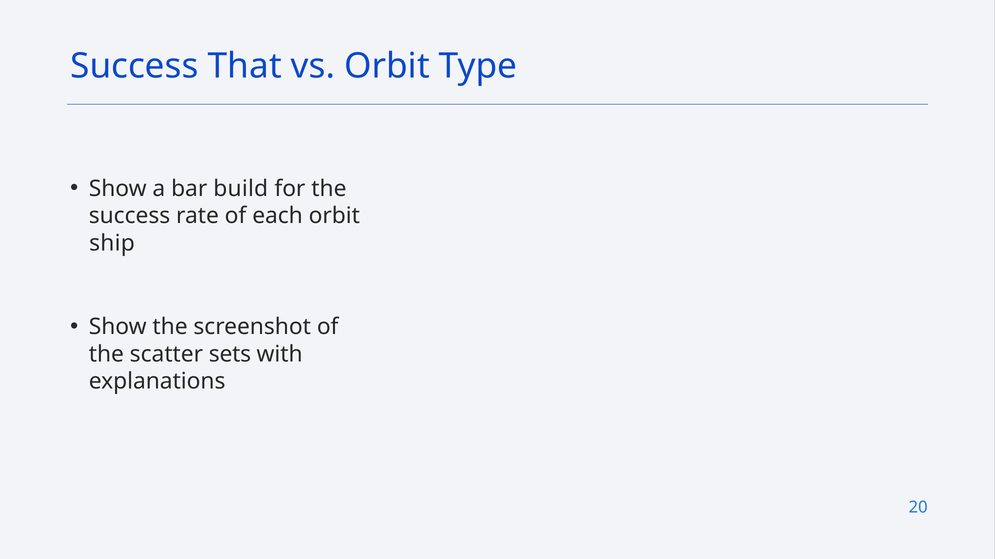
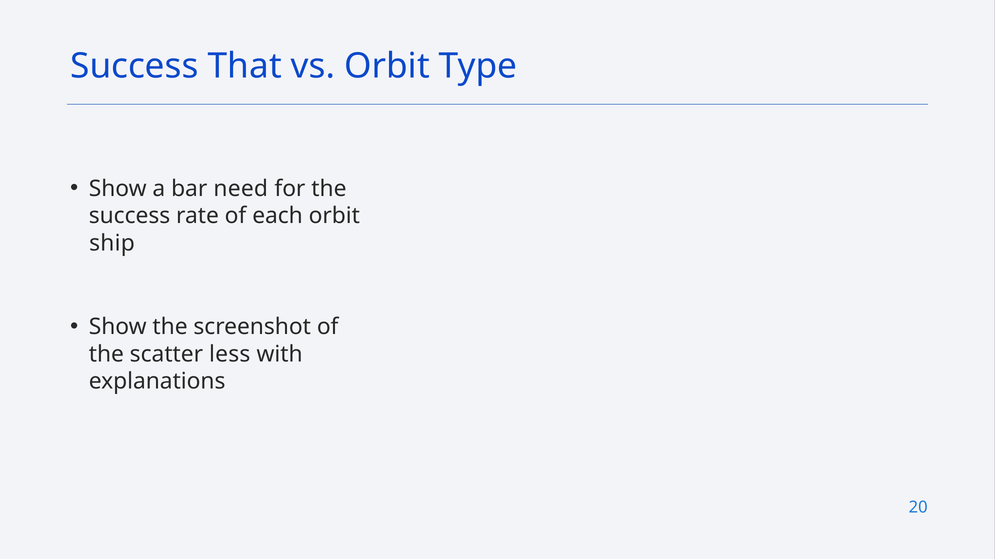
build: build -> need (241, 189)
sets: sets -> less (230, 354)
